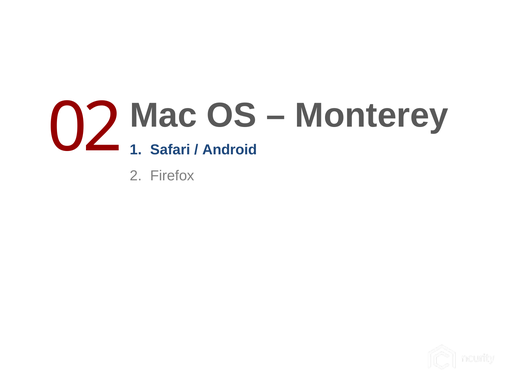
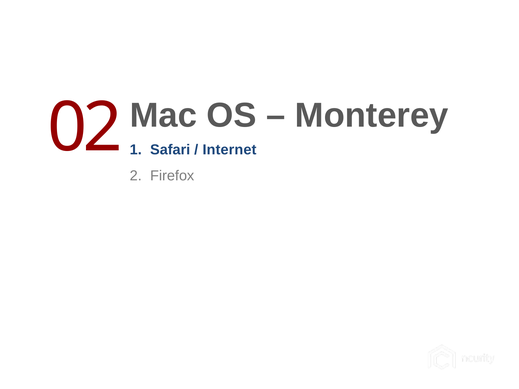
Android: Android -> Internet (229, 150)
